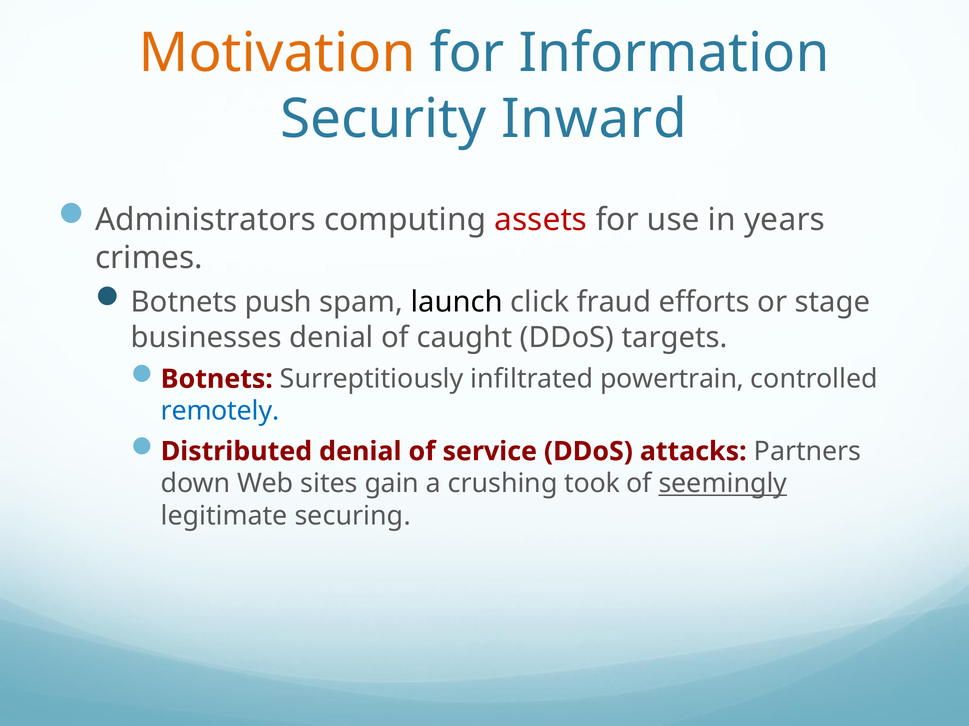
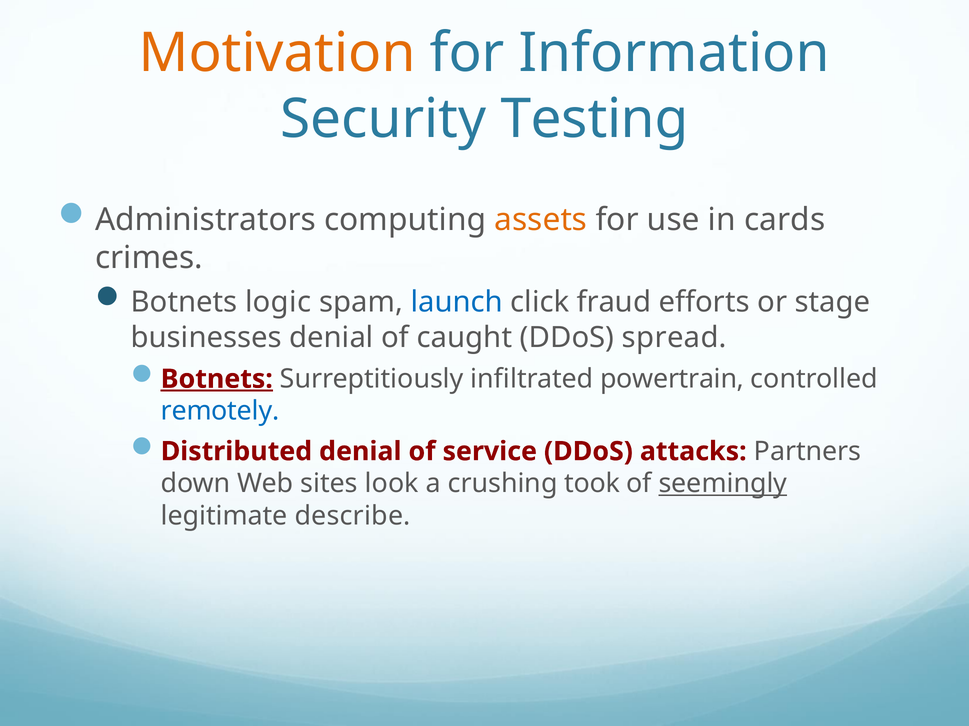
Inward: Inward -> Testing (594, 119)
assets colour: red -> orange (541, 220)
years: years -> cards (785, 220)
push: push -> logic (278, 303)
launch colour: black -> blue (457, 303)
targets: targets -> spread (674, 338)
Botnets underline: none -> present (217, 379)
gain: gain -> look (392, 484)
securing: securing -> describe (353, 516)
